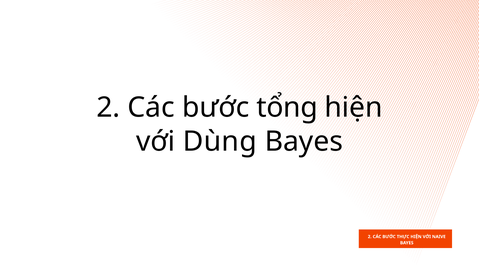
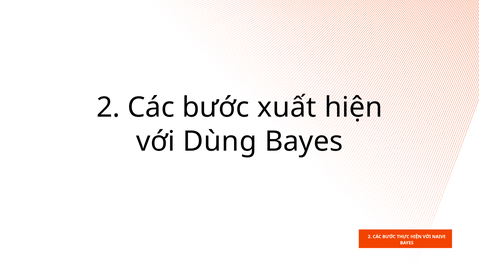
tổng: tổng -> xuất (287, 108)
